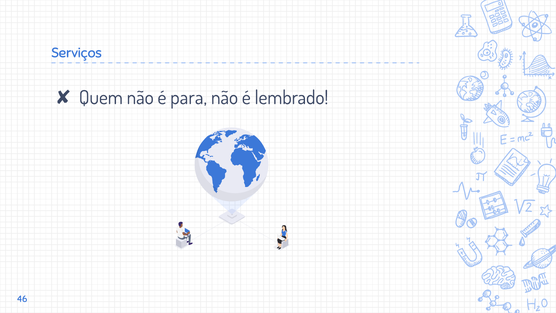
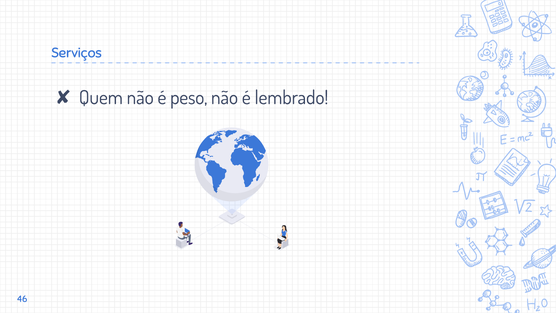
para: para -> peso (189, 98)
